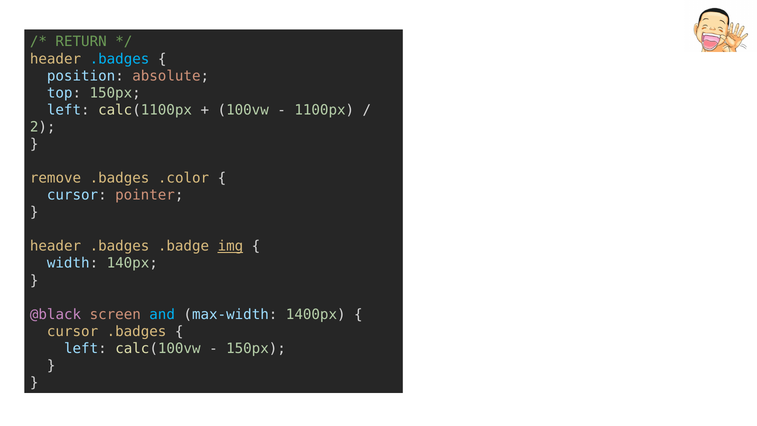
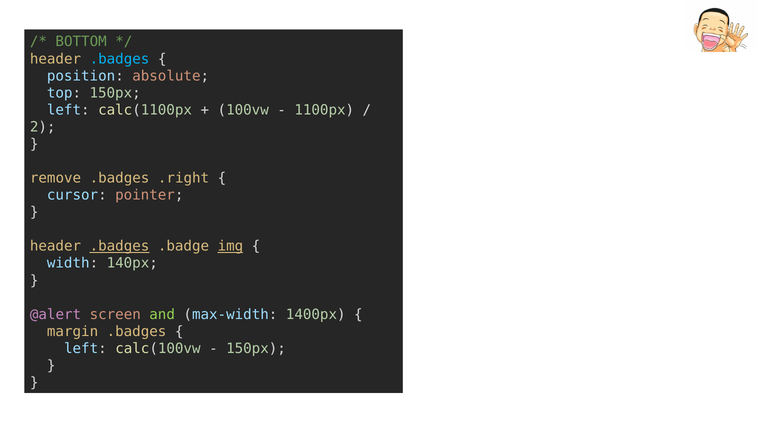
RETURN: RETURN -> BOTTOM (81, 42)
.color: .color -> .right (184, 178)
.badges underline: none -> present (119, 246)
@black: @black -> @alert (56, 314)
and colour: light blue -> light green (162, 314)
cursor: cursor -> margin (73, 331)
